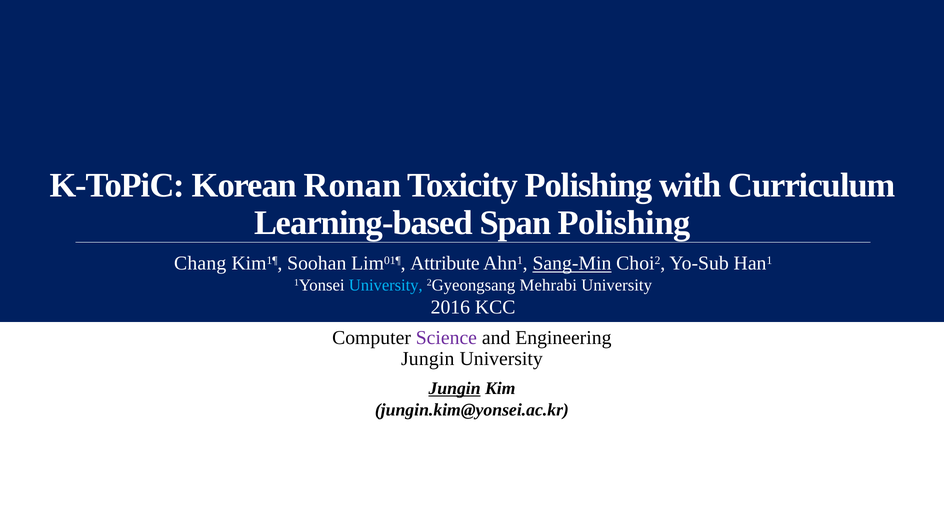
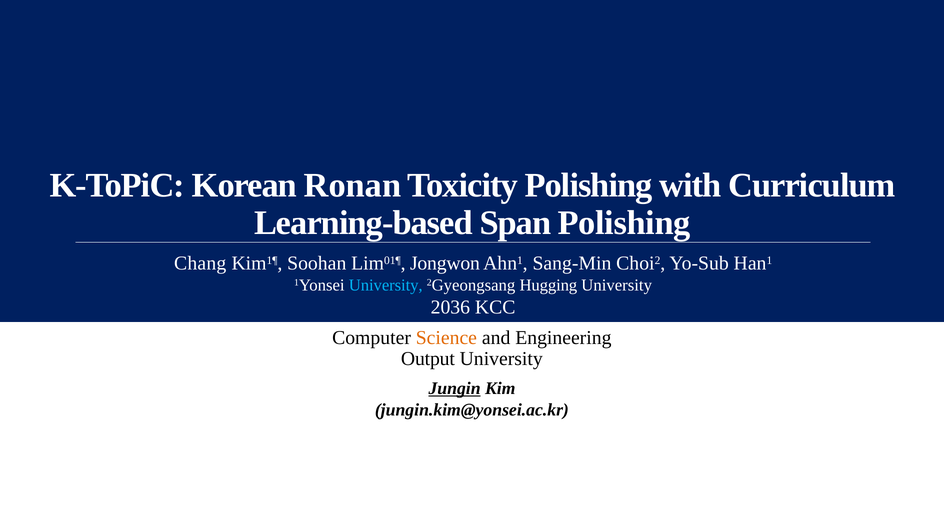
Attribute: Attribute -> Jongwon (445, 263)
Sang-Min underline: present -> none (572, 263)
Mehrabi: Mehrabi -> Hugging (548, 285)
2016: 2016 -> 2036 (450, 307)
Science colour: purple -> orange (446, 338)
Jungin: Jungin -> Output (428, 359)
